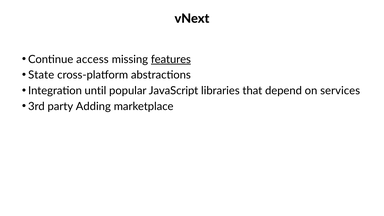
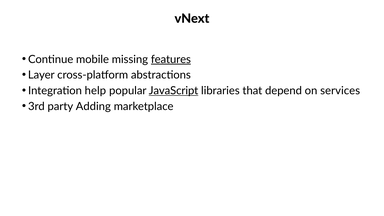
access: access -> mobile (92, 59)
State: State -> Layer (41, 75)
until: until -> help (95, 91)
JavaScript underline: none -> present (174, 91)
